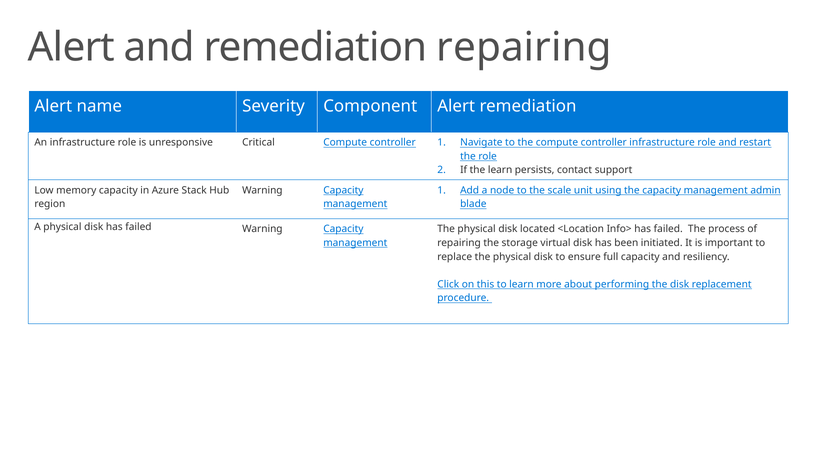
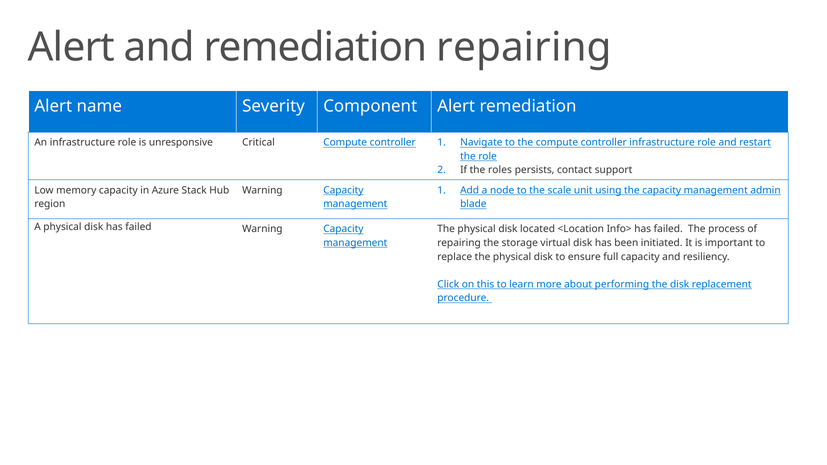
the learn: learn -> roles (500, 170)
